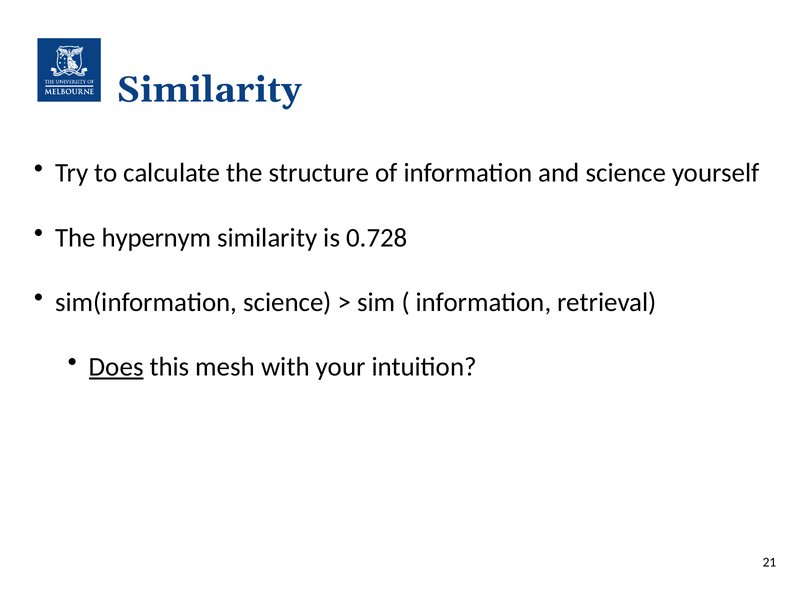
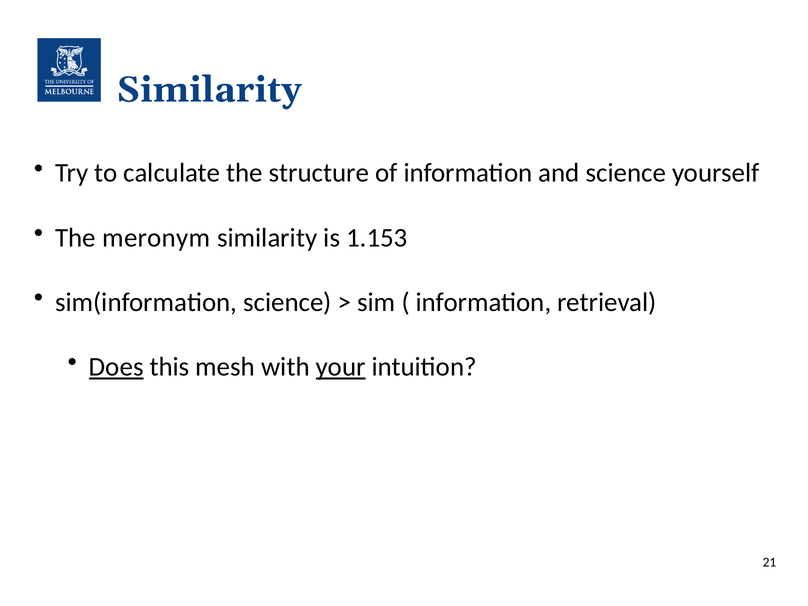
hypernym: hypernym -> meronym (156, 238)
0.728: 0.728 -> 1.153 (377, 238)
your underline: none -> present (341, 367)
